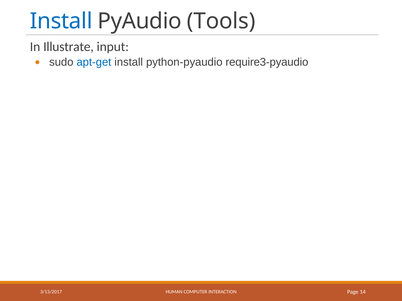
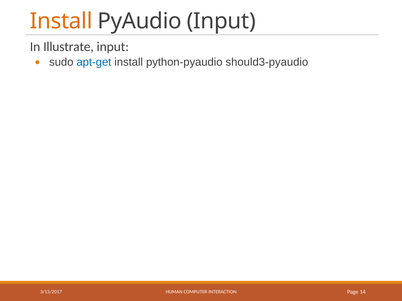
Install colour: blue -> orange (61, 21)
PyAudio Tools: Tools -> Input (221, 21)
require3-pyaudio: require3-pyaudio -> should3-pyaudio (267, 62)
